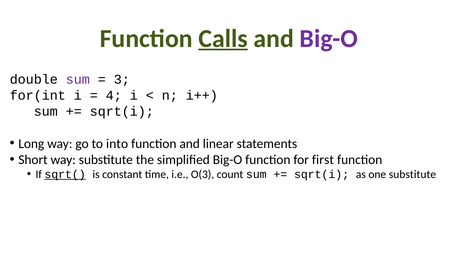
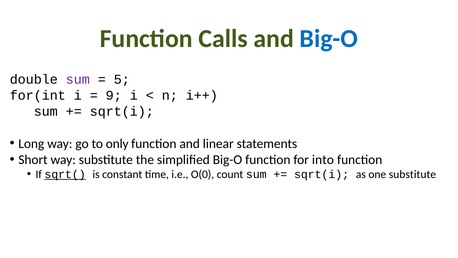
Calls underline: present -> none (223, 38)
Big-O colour: purple -> blue (329, 38)
3: 3 -> 5 (122, 79)
4: 4 -> 9 (114, 95)
into: into -> only (117, 143)
first: first -> into (323, 159)
O(3: O(3 -> O(0 (203, 174)
